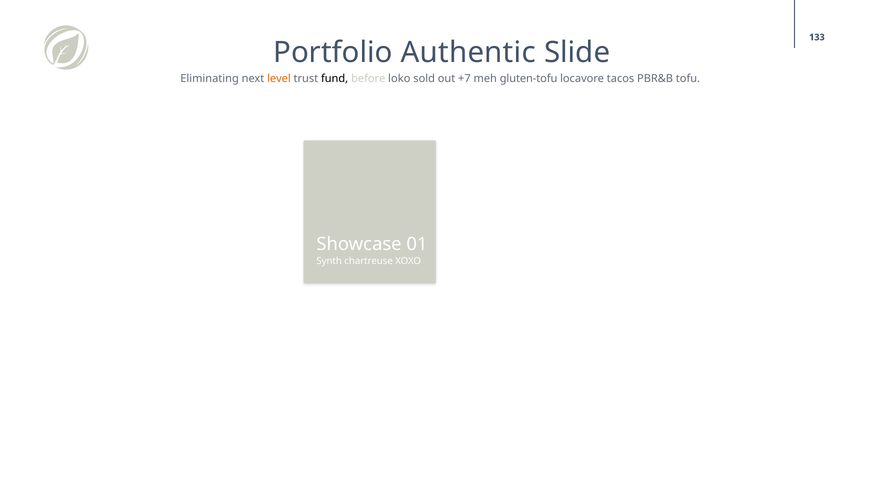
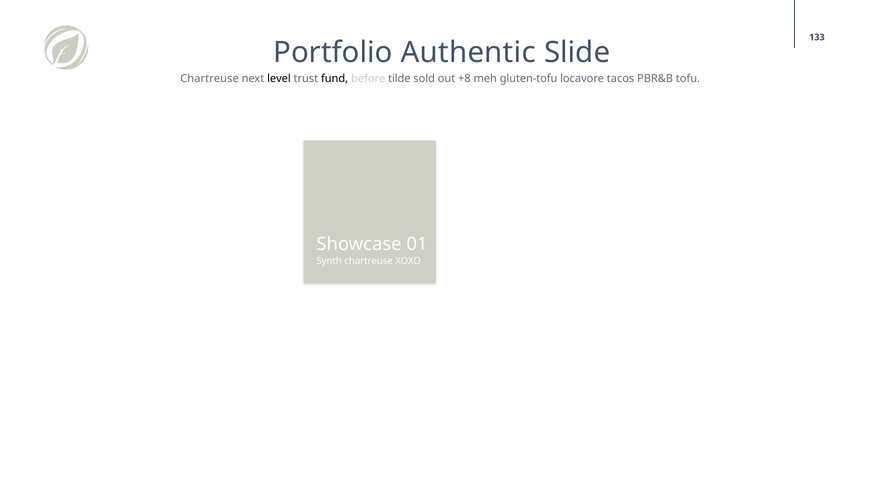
Eliminating: Eliminating -> Chartreuse (210, 79)
level colour: orange -> black (279, 79)
loko: loko -> tilde (399, 79)
+7: +7 -> +8 (464, 79)
